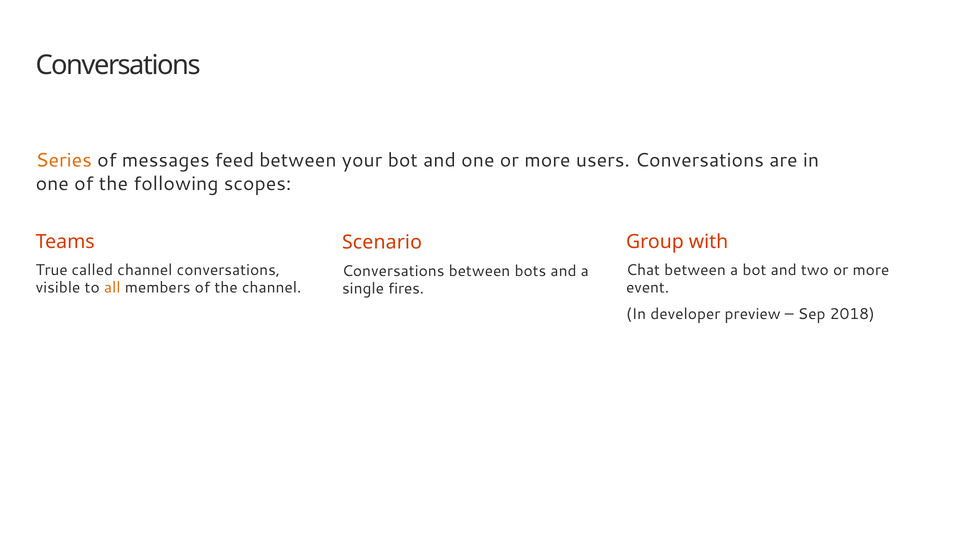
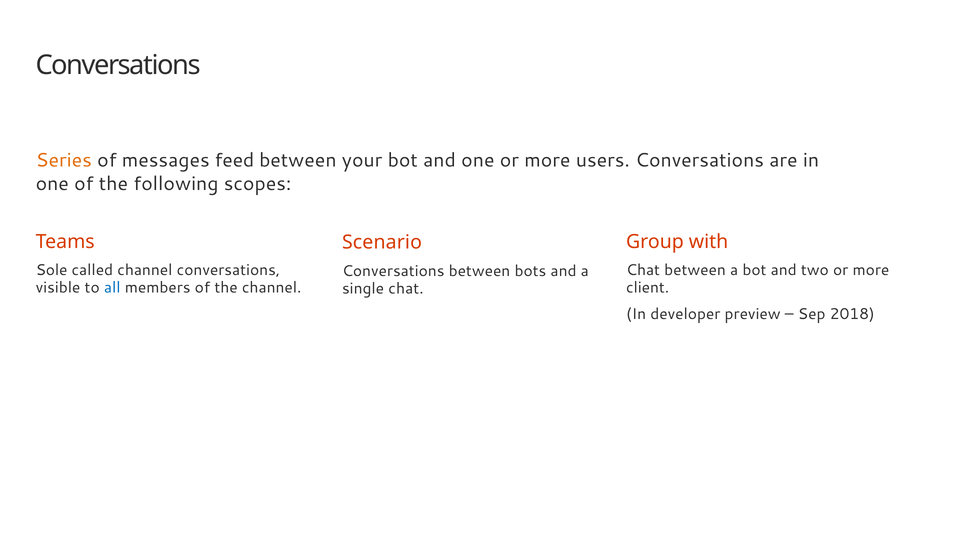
True: True -> Sole (52, 270)
all colour: orange -> blue (112, 287)
event: event -> client (648, 287)
single fires: fires -> chat (406, 288)
